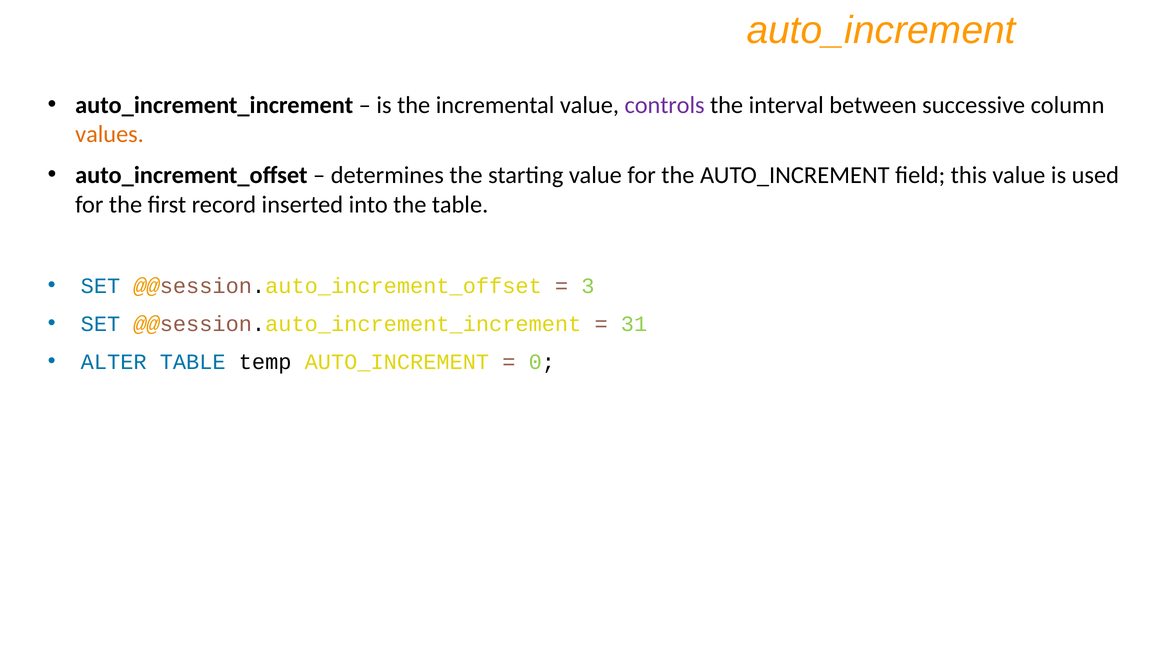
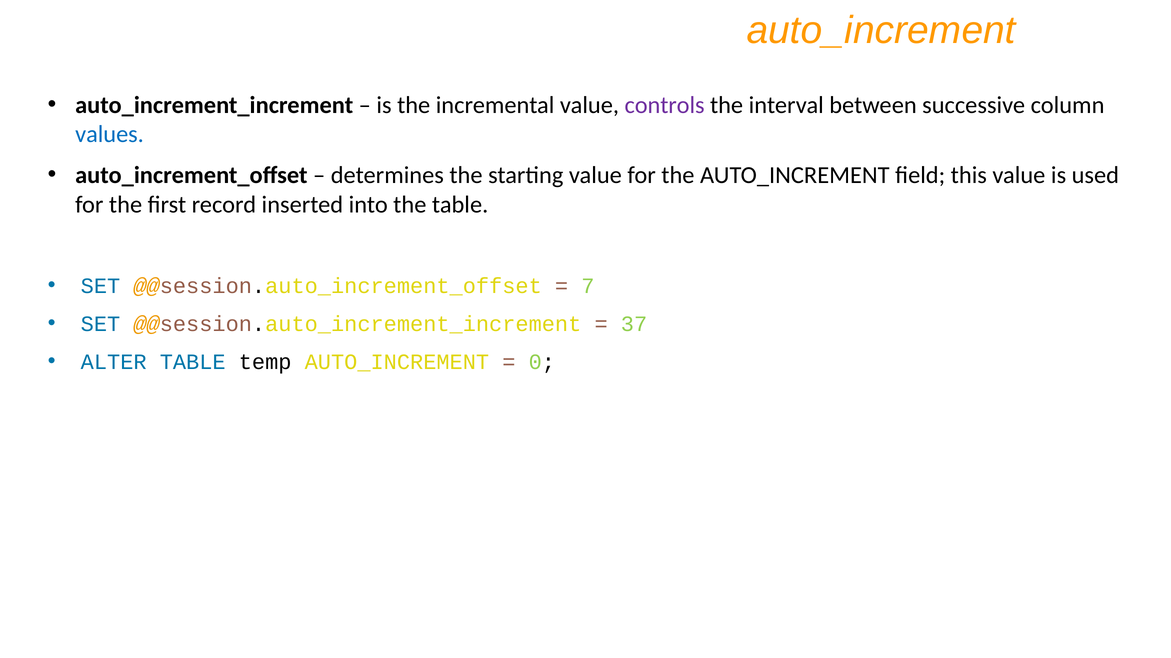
values colour: orange -> blue (110, 135)
3: 3 -> 7 (588, 286)
31: 31 -> 37 (634, 324)
